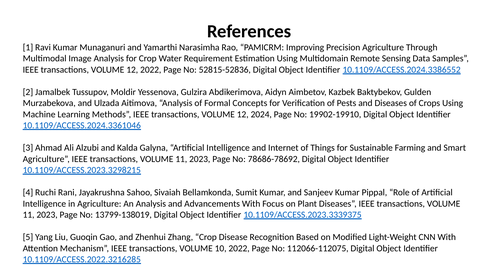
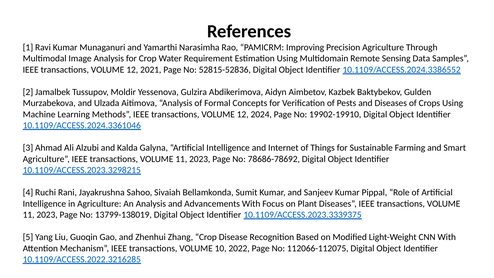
12 2022: 2022 -> 2021 (151, 70)
